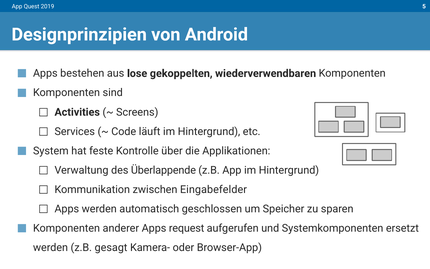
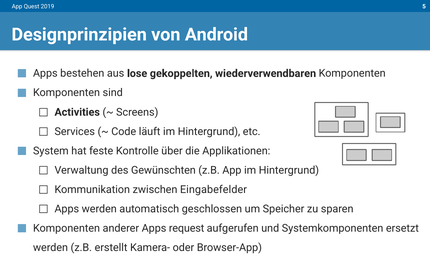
Überlappende: Überlappende -> Gewünschten (163, 170)
gesagt: gesagt -> erstellt (111, 247)
